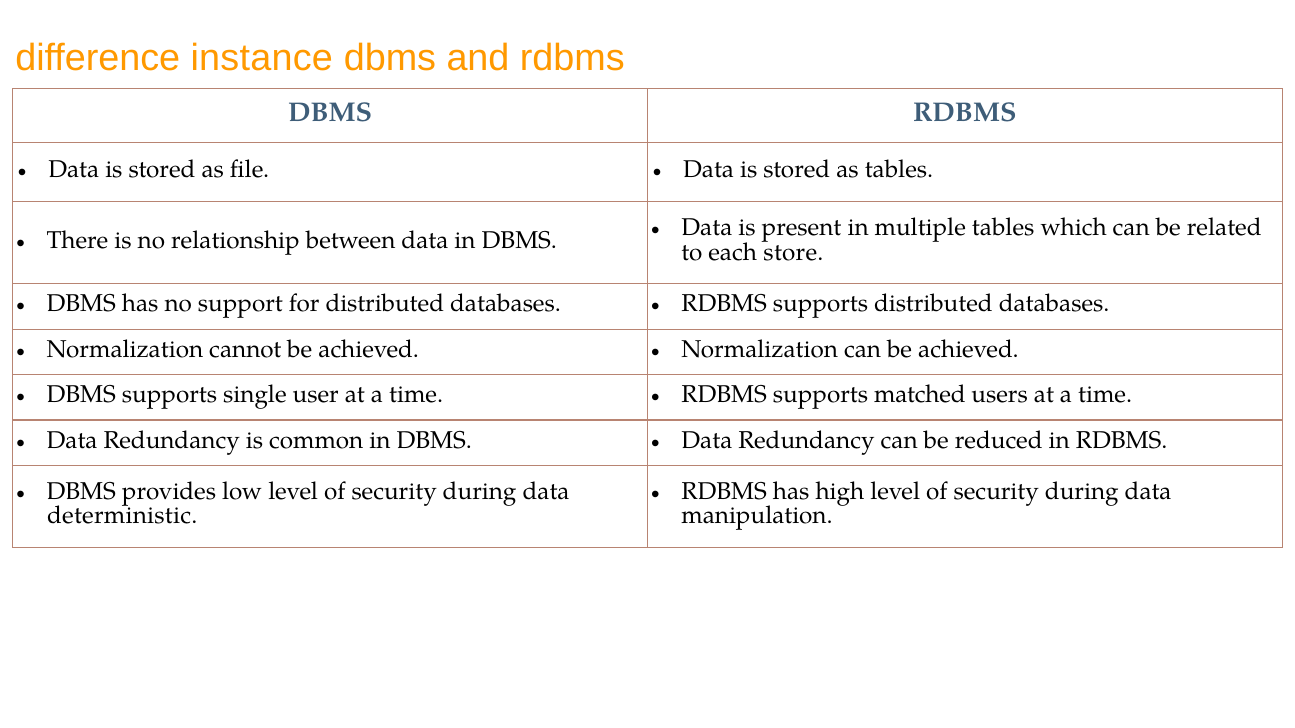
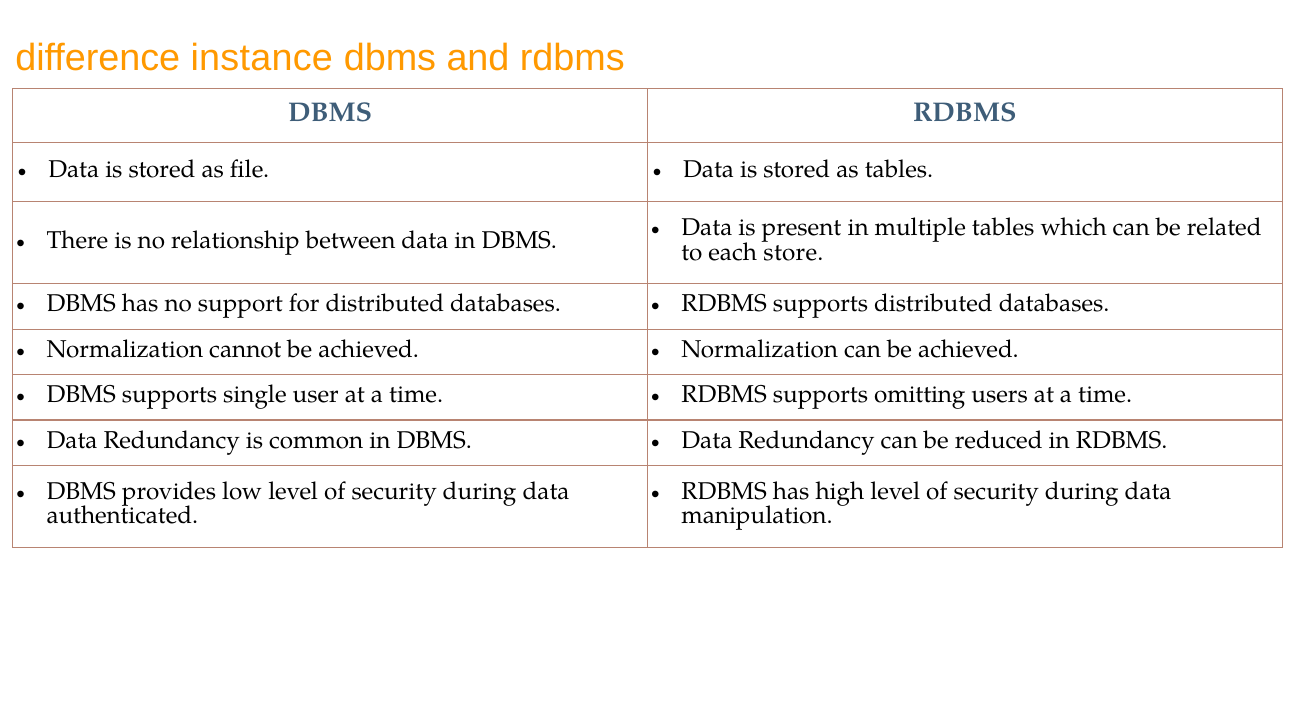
matched: matched -> omitting (920, 395)
deterministic: deterministic -> authenticated (122, 516)
